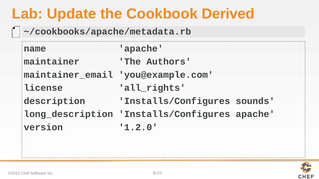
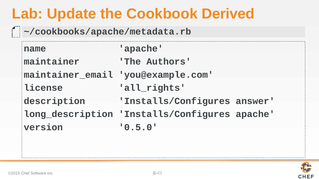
sounds: sounds -> answer (255, 101)
1.2.0: 1.2.0 -> 0.5.0 (138, 128)
